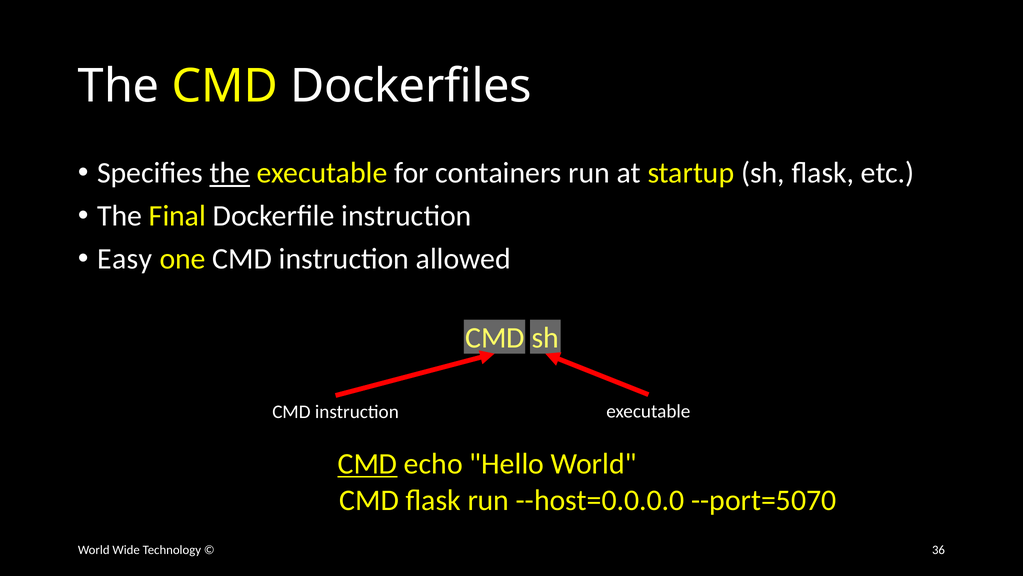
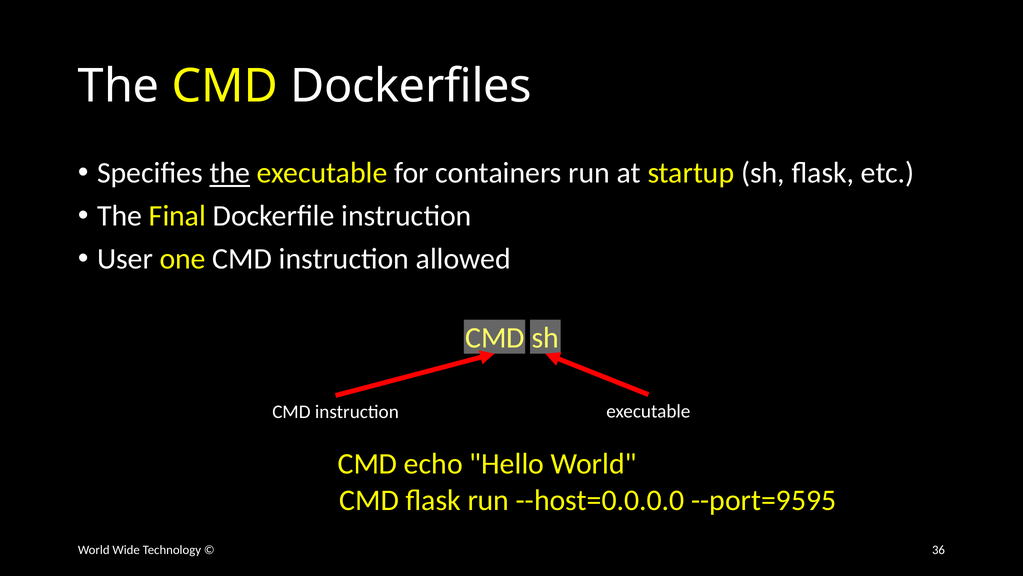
Easy: Easy -> User (125, 259)
CMD underline: present -> none (368, 463)
--port=5070: --port=5070 -> --port=9595 (764, 500)
